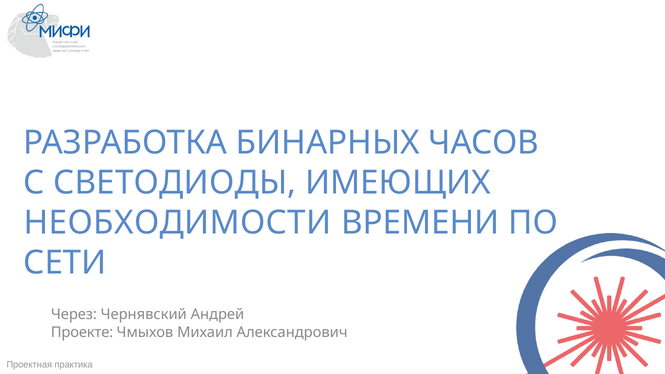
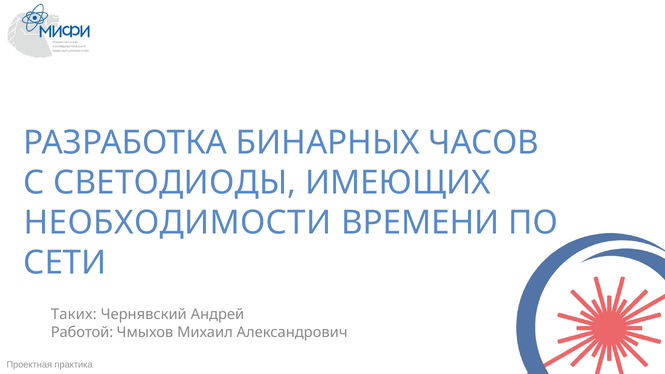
Через: Через -> Таких (74, 315)
Проекте: Проекте -> Работой (82, 332)
